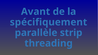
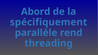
Avant: Avant -> Abord (36, 12)
strip: strip -> rend (71, 33)
